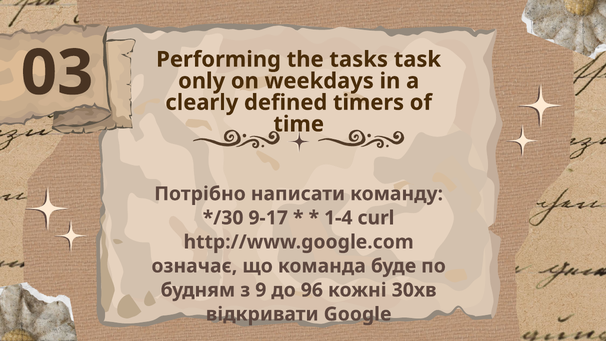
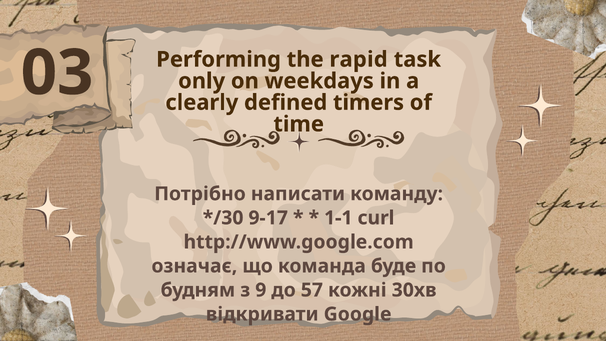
tasks: tasks -> rapid (359, 59)
1-4: 1-4 -> 1-1 (338, 218)
96: 96 -> 57 (312, 290)
